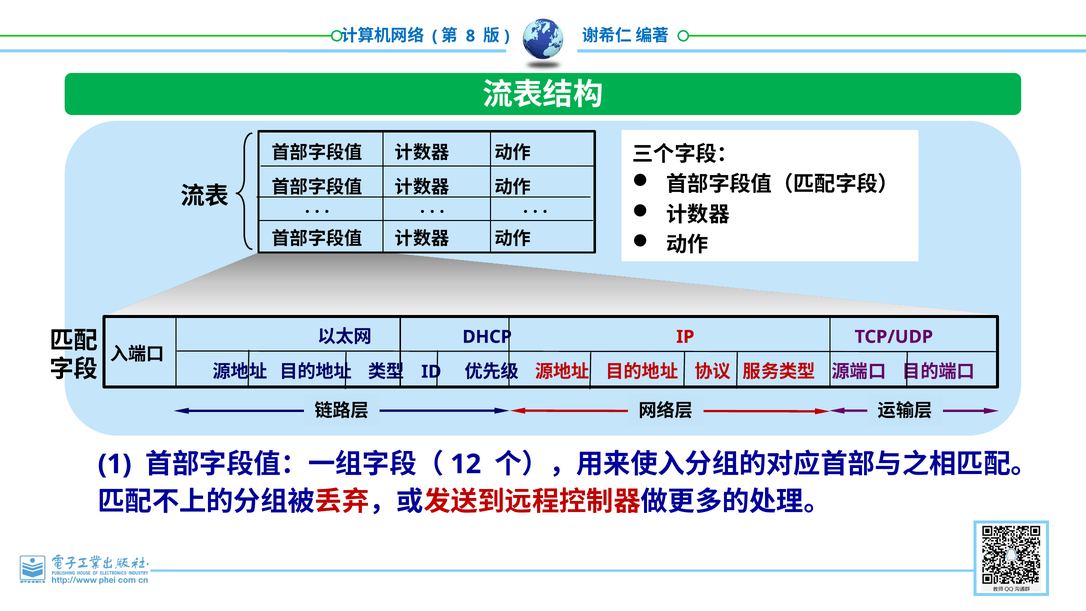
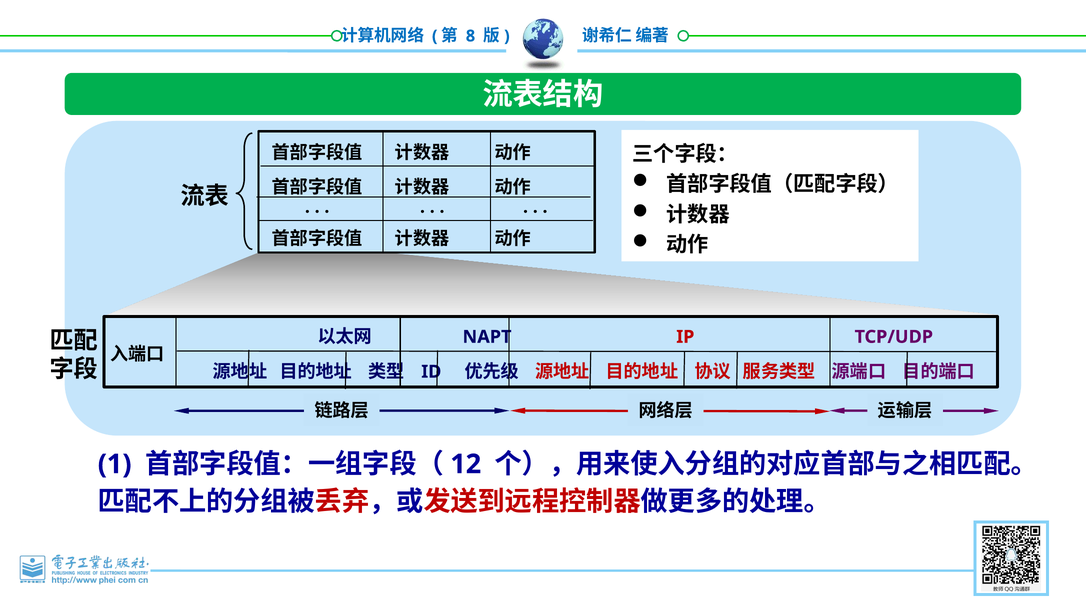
DHCP: DHCP -> NAPT (487, 337)
